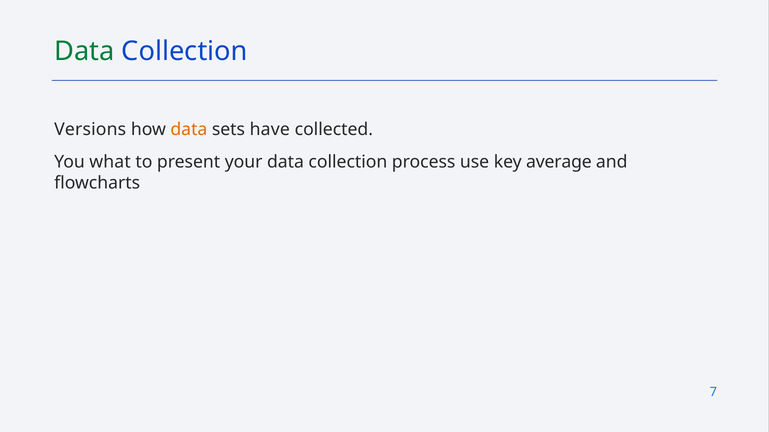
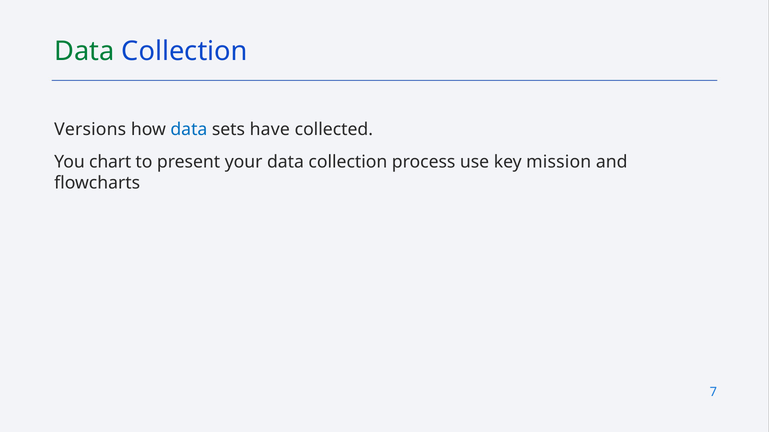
data colour: orange -> blue (189, 130)
what: what -> chart (110, 162)
average: average -> mission (559, 162)
